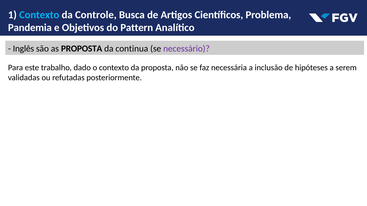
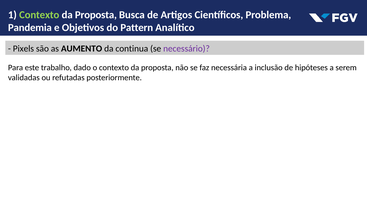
Contexto colour: light blue -> light green (39, 15)
Controle: Controle -> Proposta (96, 15)
Inglês: Inglês -> Pixels (23, 49)
as PROPOSTA: PROPOSTA -> AUMENTO (82, 49)
